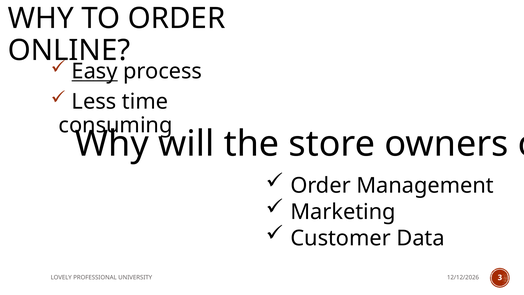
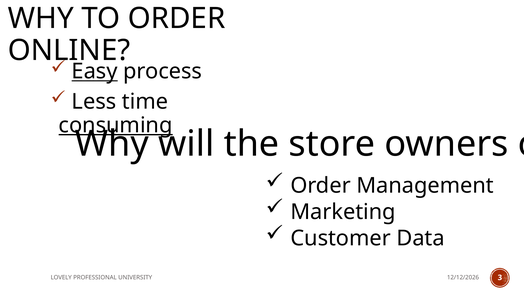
consuming underline: none -> present (116, 125)
